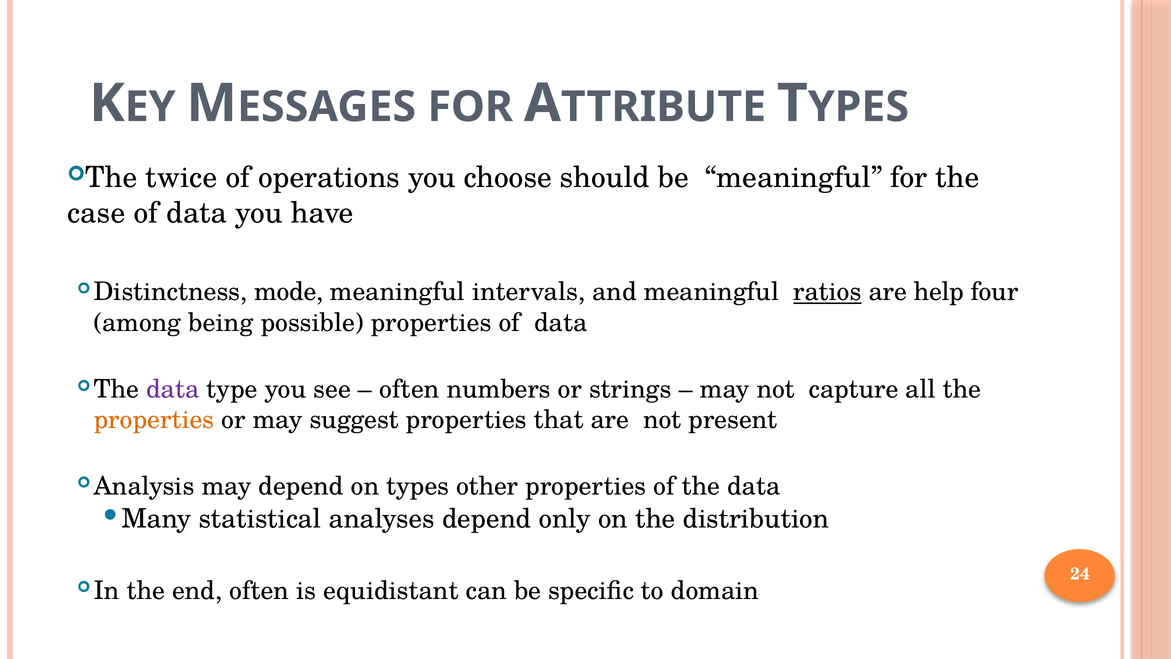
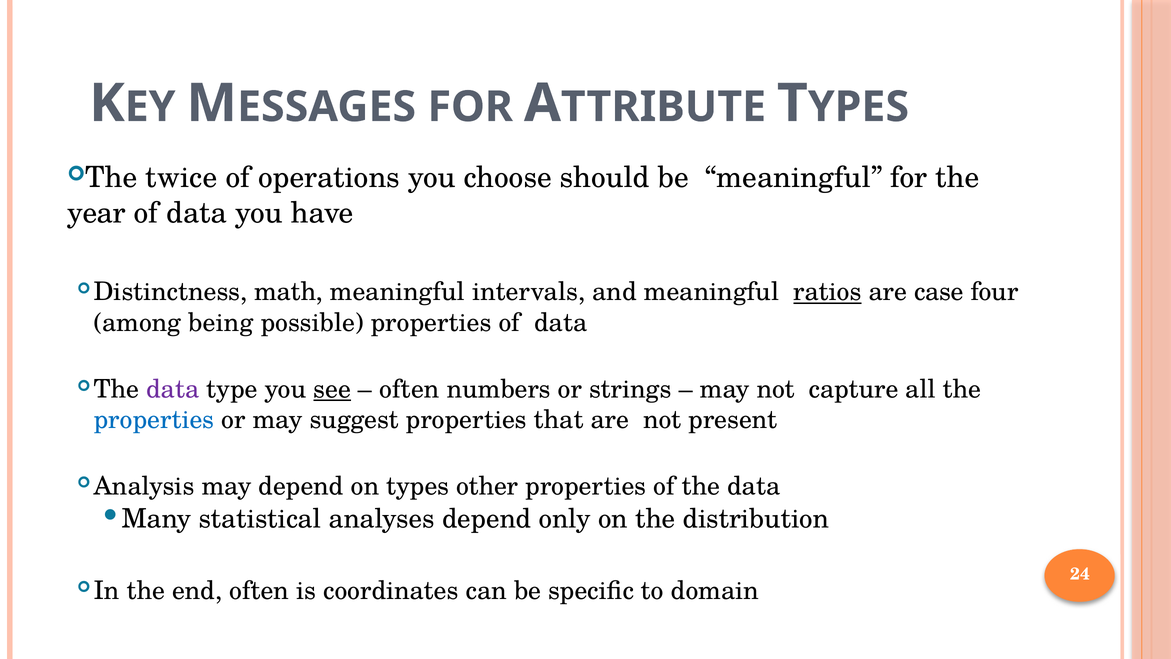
case: case -> year (97, 213)
mode: mode -> math (289, 292)
help: help -> case (939, 292)
see underline: none -> present (332, 389)
properties colour: orange -> blue (154, 420)
equidistant: equidistant -> coordinates (391, 590)
